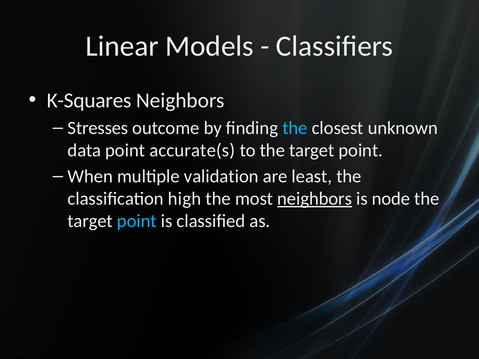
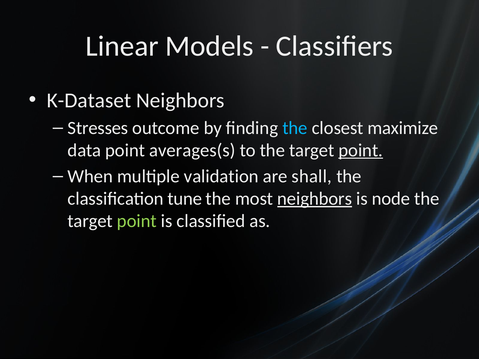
K-Squares: K-Squares -> K-Dataset (89, 100)
unknown: unknown -> maximize (403, 128)
accurate(s: accurate(s -> averages(s (192, 150)
point underline: none -> present (361, 150)
least: least -> shall (312, 176)
high: high -> tune (185, 199)
point colour: light blue -> light green (137, 221)
